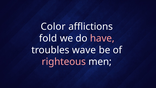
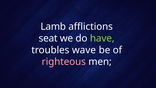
Color: Color -> Lamb (53, 26)
fold: fold -> seat (48, 38)
have colour: pink -> light green (102, 38)
